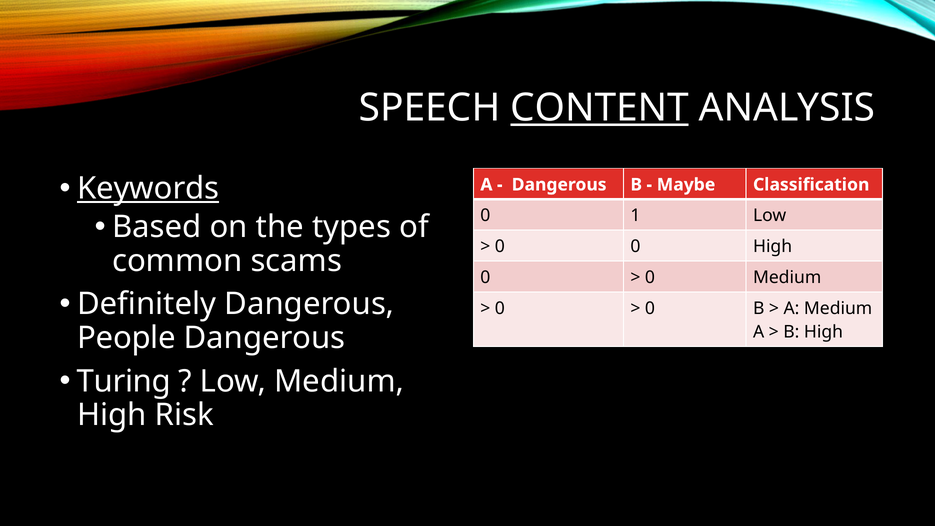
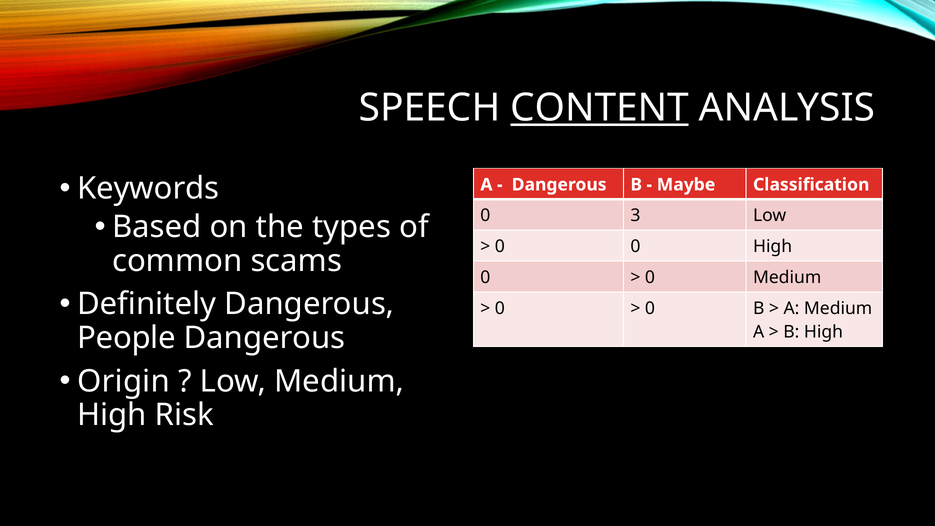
Keywords underline: present -> none (148, 188)
1: 1 -> 3 (635, 216)
Turing: Turing -> Origin (124, 381)
